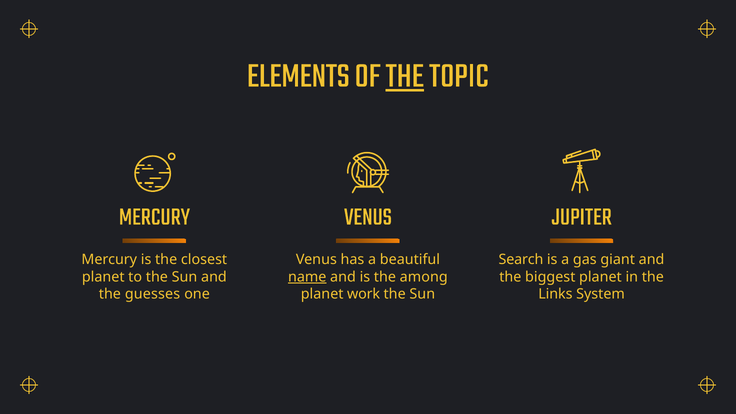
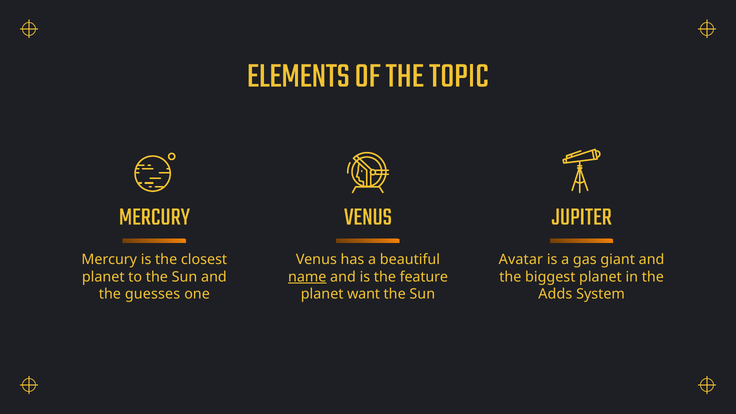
THE underline: present -> none (405, 75)
Search: Search -> Avatar (521, 260)
among: among -> feature (424, 277)
work: work -> want (364, 294)
Links: Links -> Adds (555, 294)
